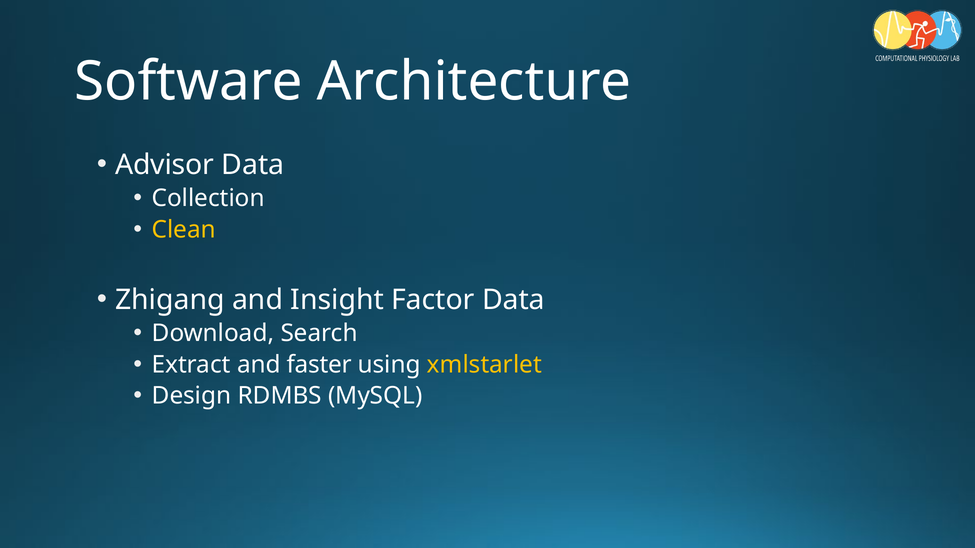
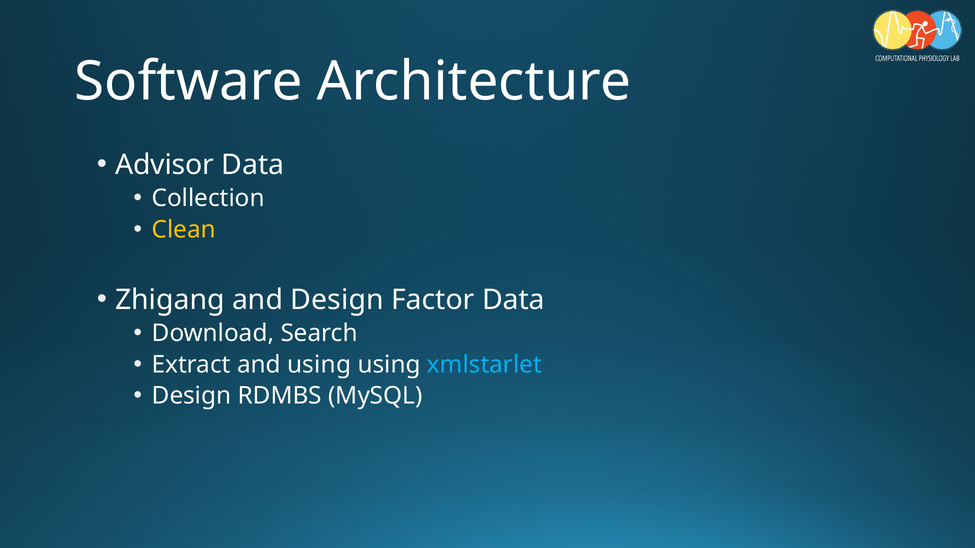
and Insight: Insight -> Design (337, 300)
and faster: faster -> using (319, 365)
xmlstarlet colour: yellow -> light blue (484, 365)
